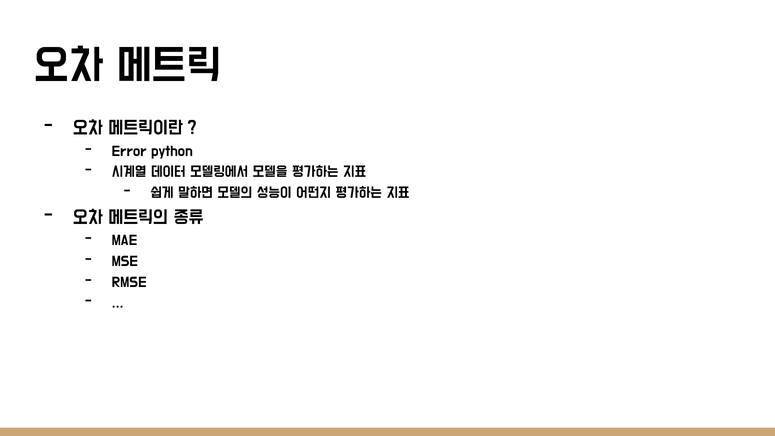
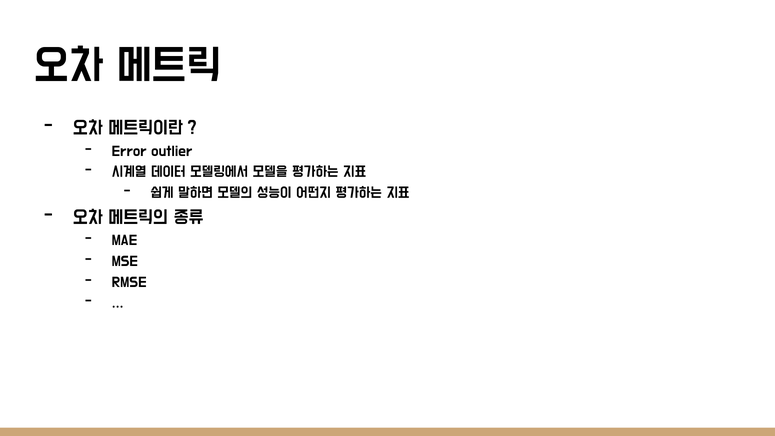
python: python -> outlier (172, 151)
